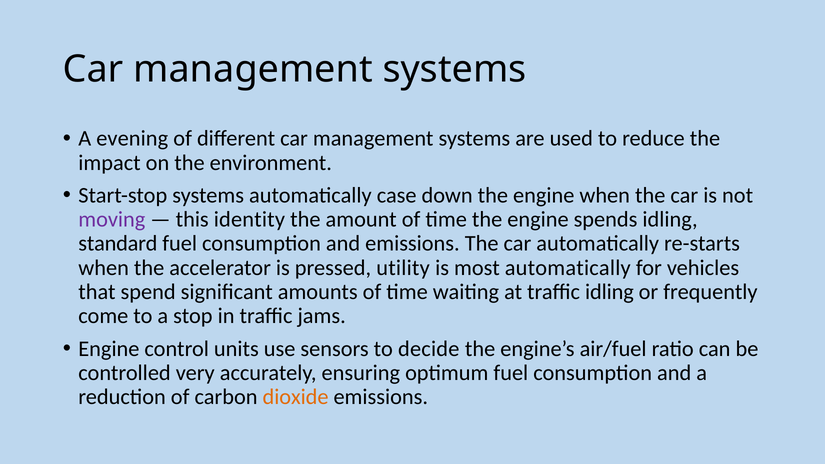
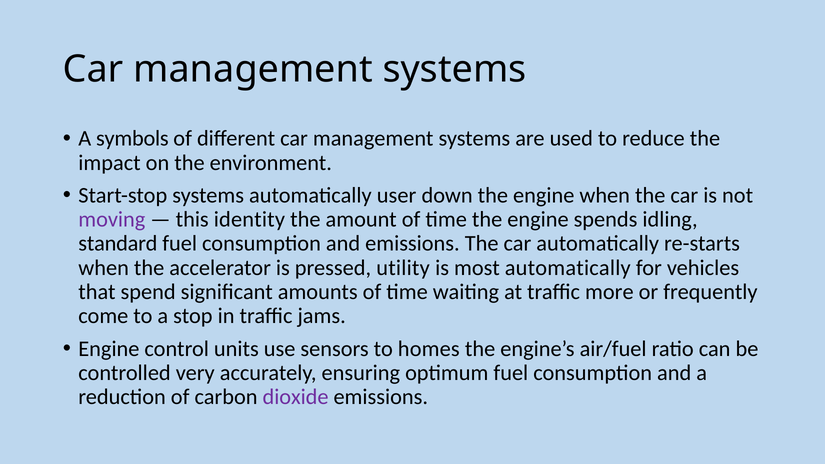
evening: evening -> symbols (132, 139)
case: case -> user (397, 195)
traffic idling: idling -> more (609, 292)
decide: decide -> homes (429, 349)
dioxide colour: orange -> purple (296, 397)
